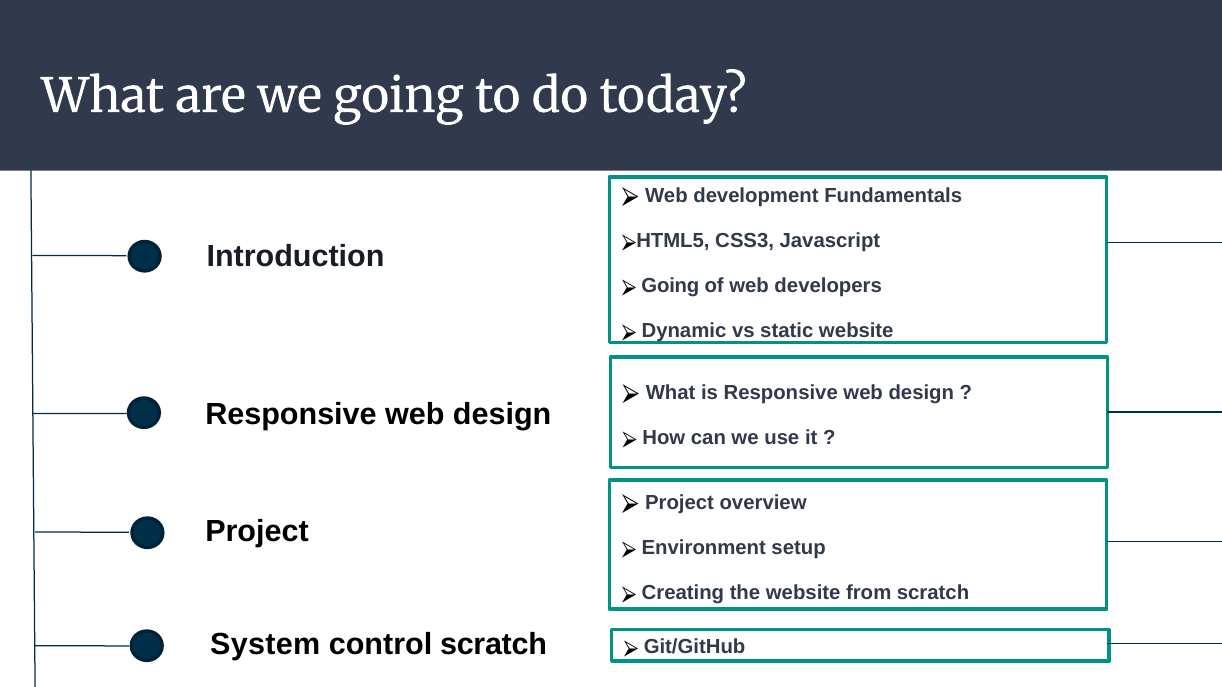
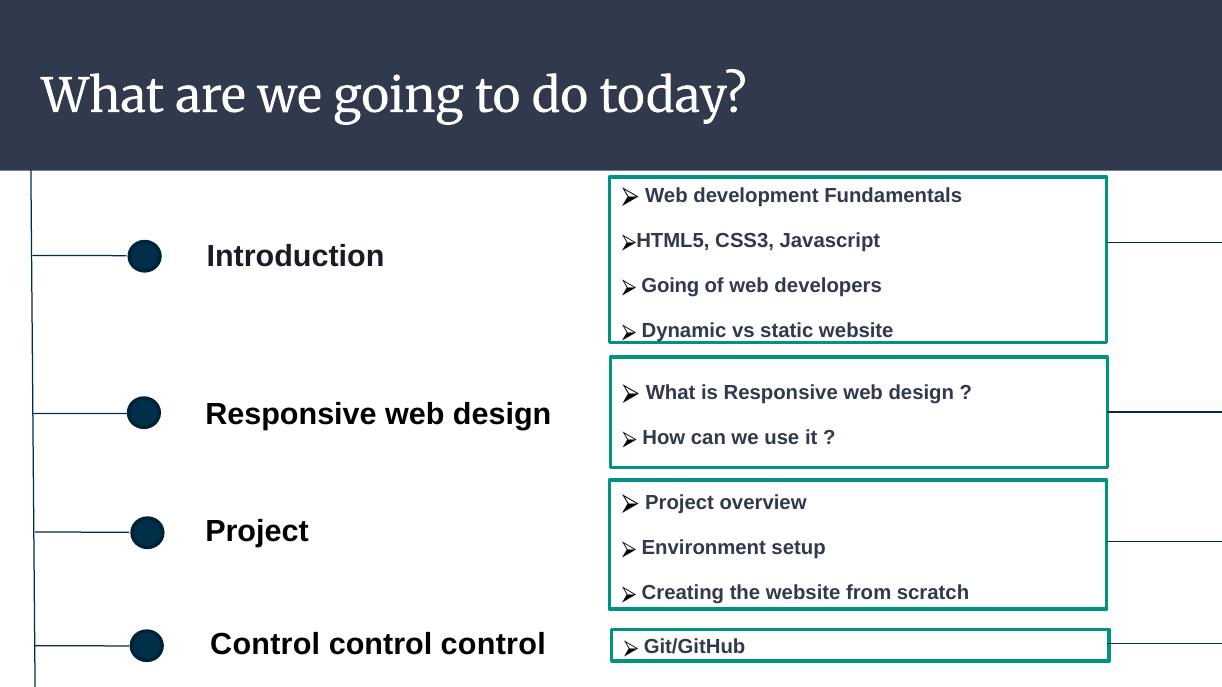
System: System -> Control (265, 645)
scratch: scratch -> control (493, 645)
